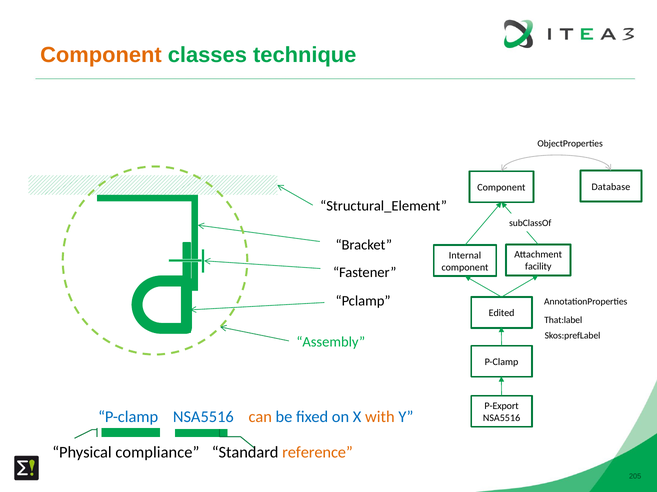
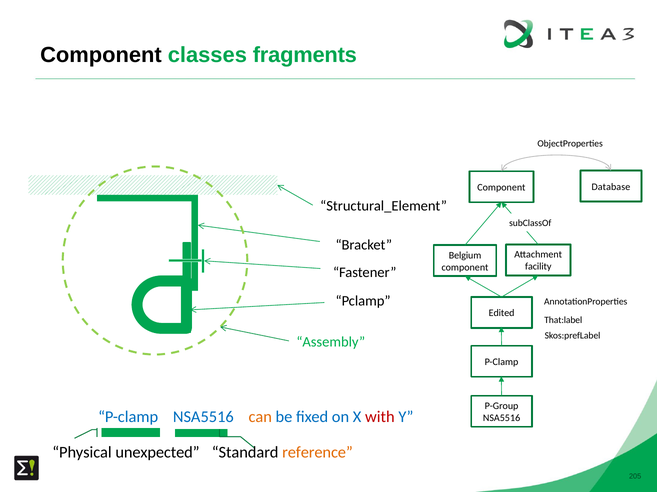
Component colour: orange -> black (101, 55)
technique: technique -> fragments (305, 55)
Internal: Internal -> Belgium (465, 256)
P-Export: P-Export -> P-Group (502, 407)
with colour: orange -> red (380, 417)
compliance: compliance -> unexpected (158, 453)
